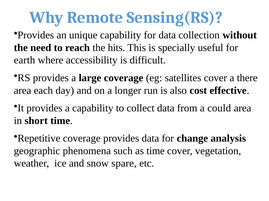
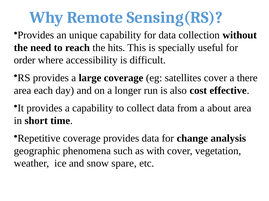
earth: earth -> order (25, 60)
could: could -> about (219, 108)
as time: time -> with (156, 151)
